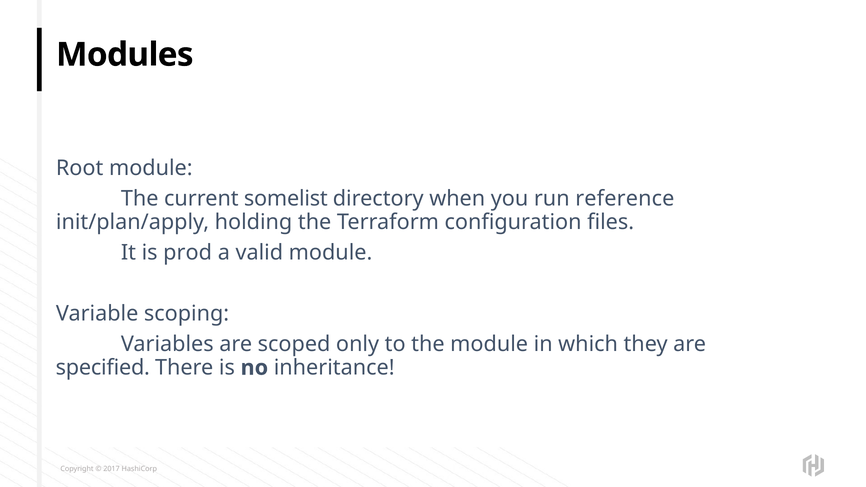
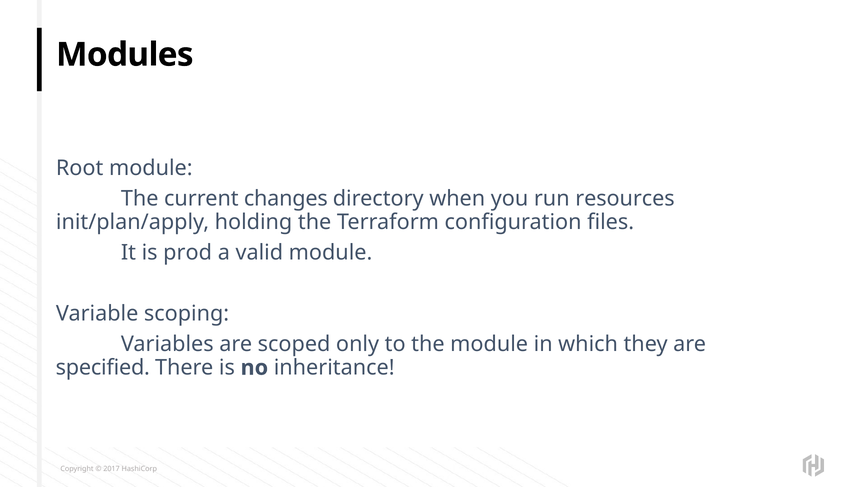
somelist: somelist -> changes (286, 199)
reference: reference -> resources (625, 199)
